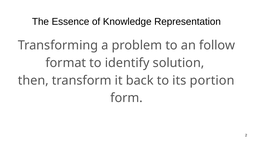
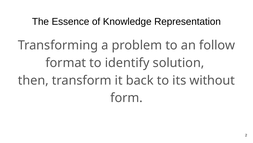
portion: portion -> without (212, 80)
